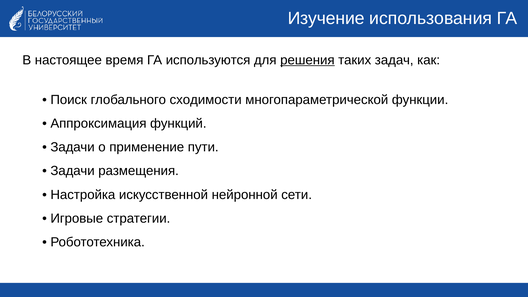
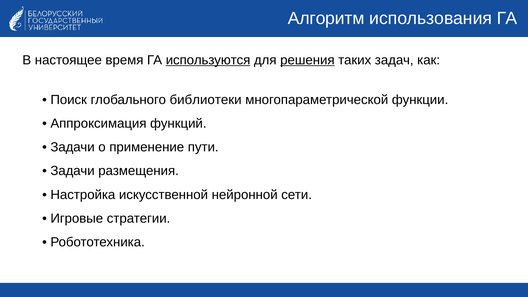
Изучение: Изучение -> Алгоритм (326, 18)
используются underline: none -> present (208, 60)
сходимости: сходимости -> библиотеки (206, 100)
